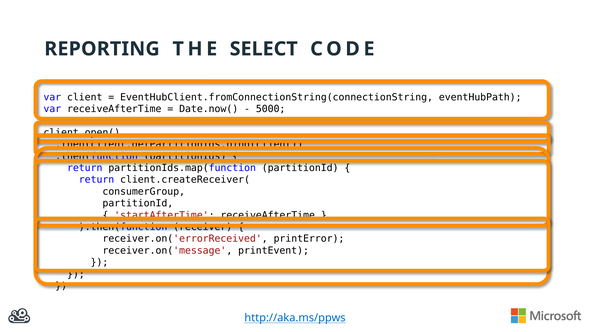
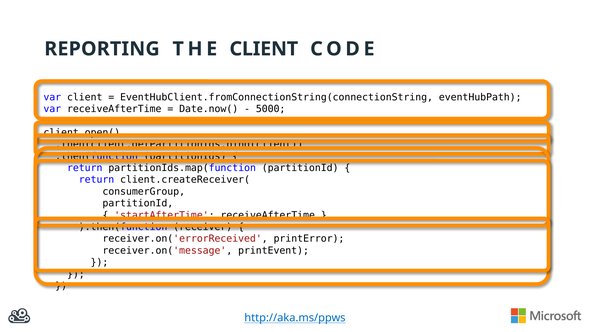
THE SELECT: SELECT -> CLIENT (264, 49)
